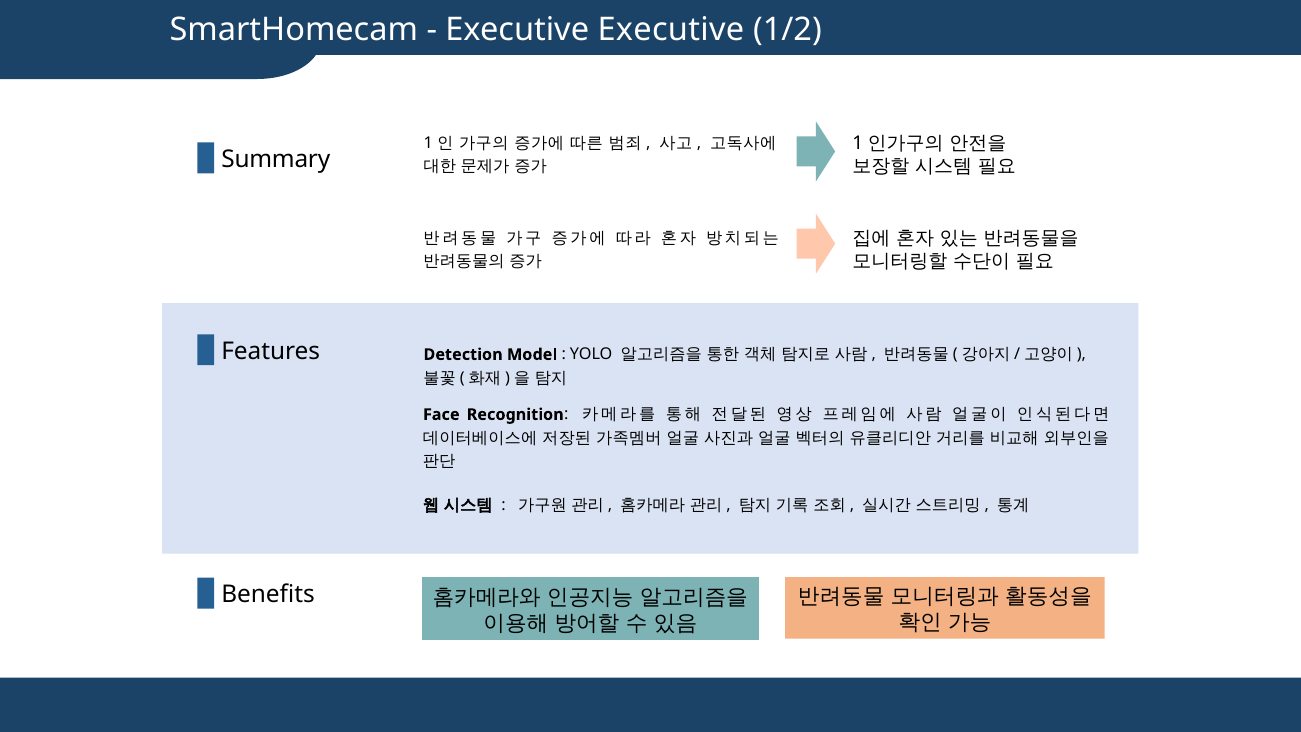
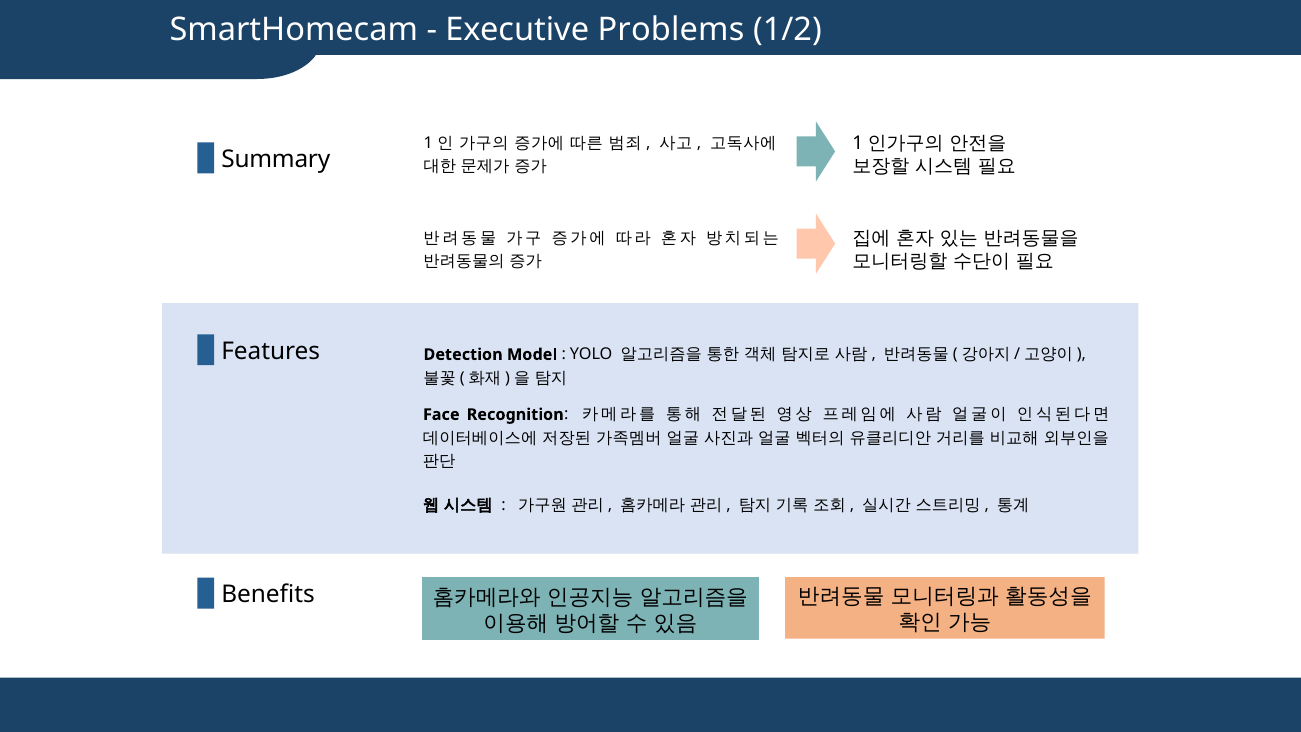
Executive Executive: Executive -> Problems (671, 30)
